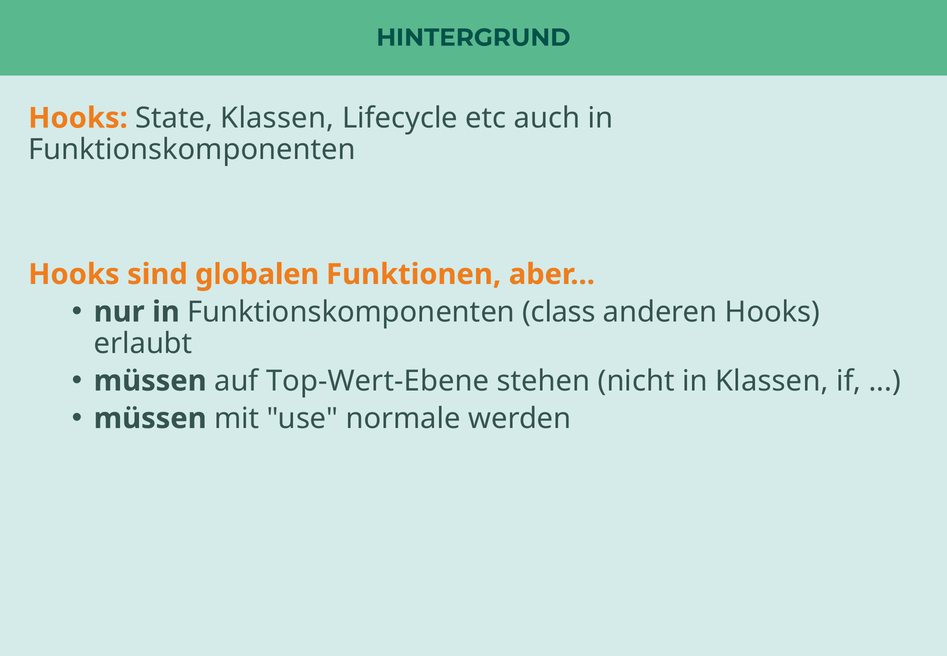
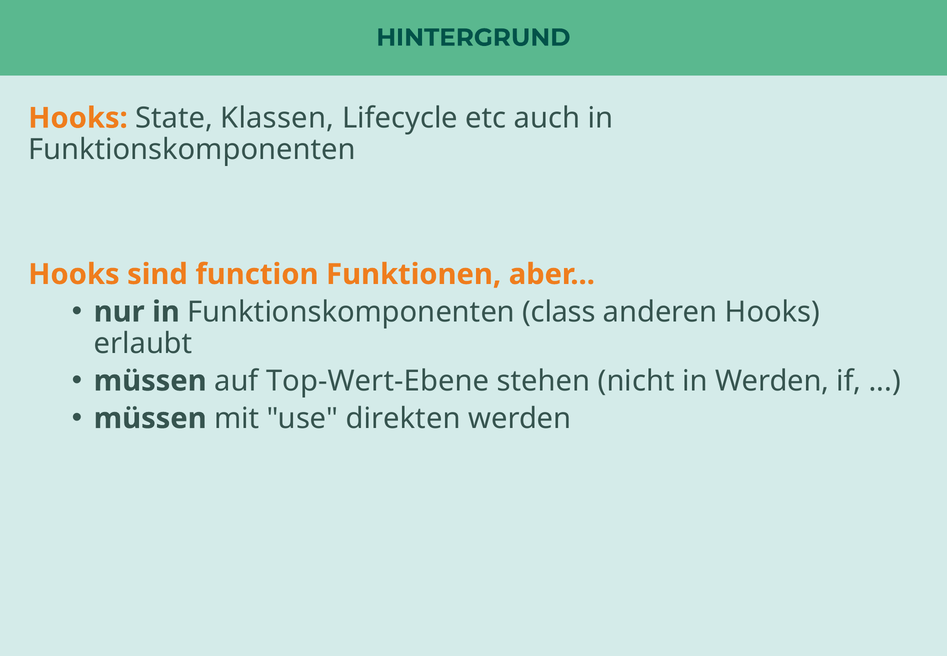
globalen: globalen -> function (257, 274)
in Klassen: Klassen -> Werden (772, 381)
normale: normale -> direkten (403, 418)
